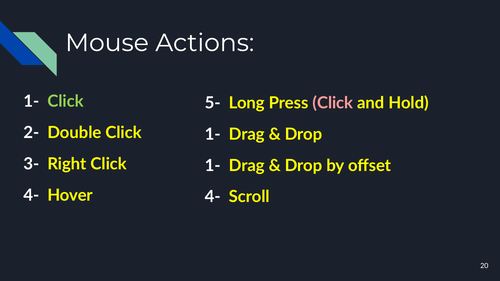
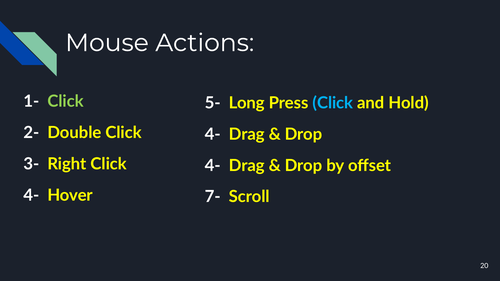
Click colour: pink -> light blue (333, 103)
1-: 1- -> 4- (213, 134)
1-: 1- -> 4- (213, 166)
4-: 4- -> 7- (213, 197)
